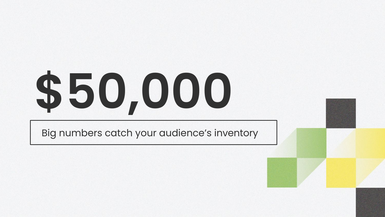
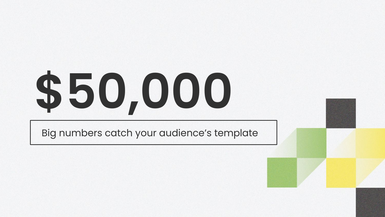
inventory: inventory -> template (236, 133)
